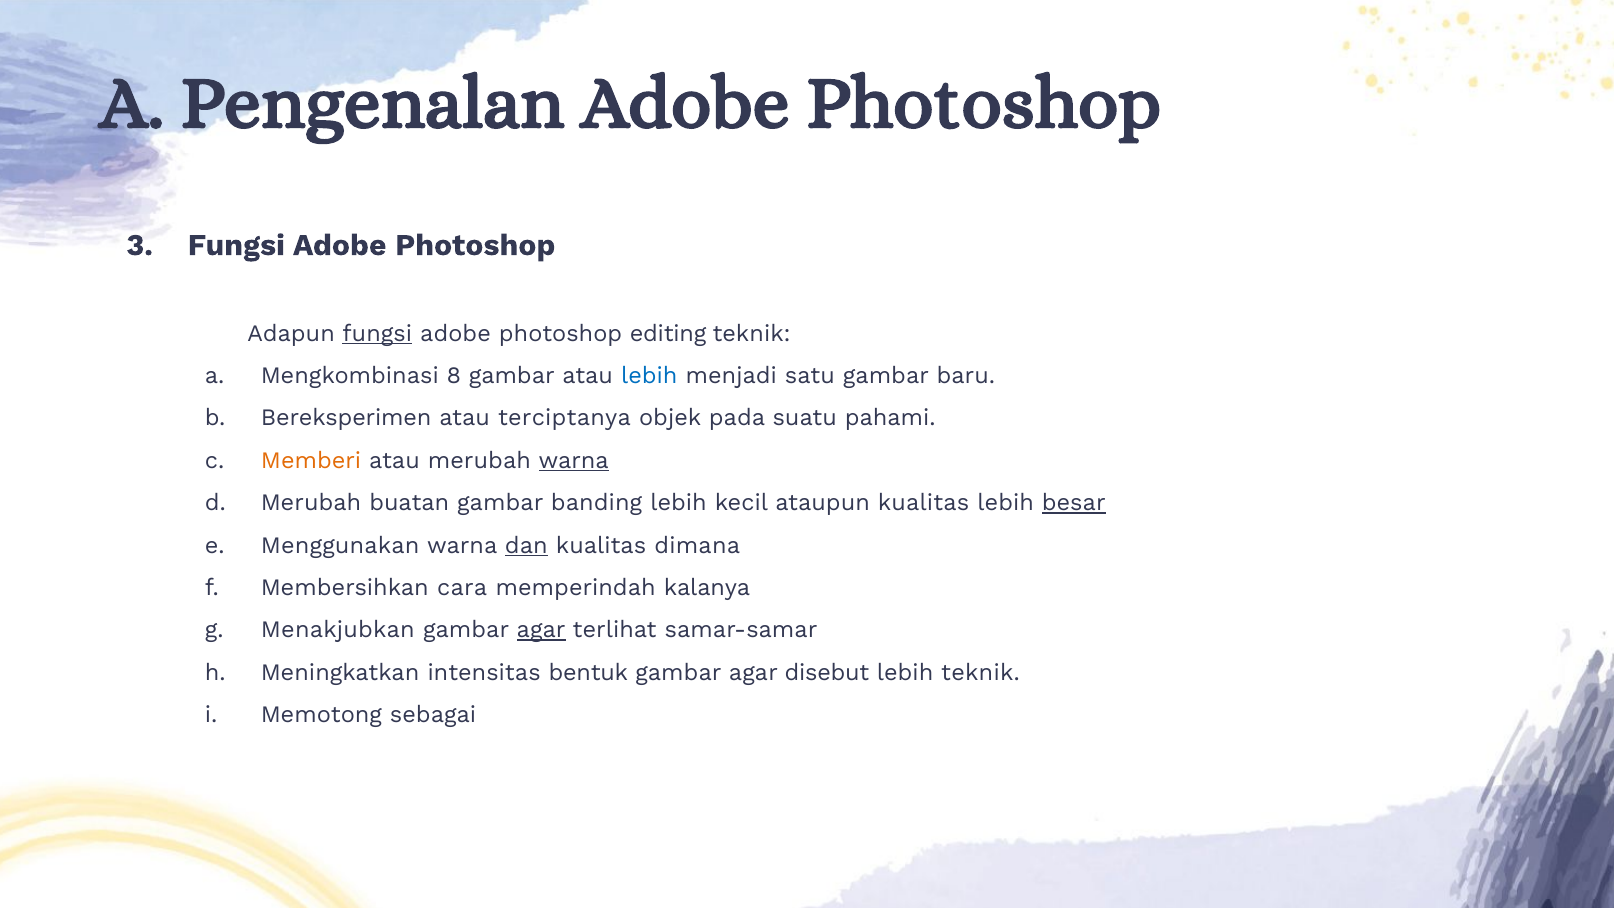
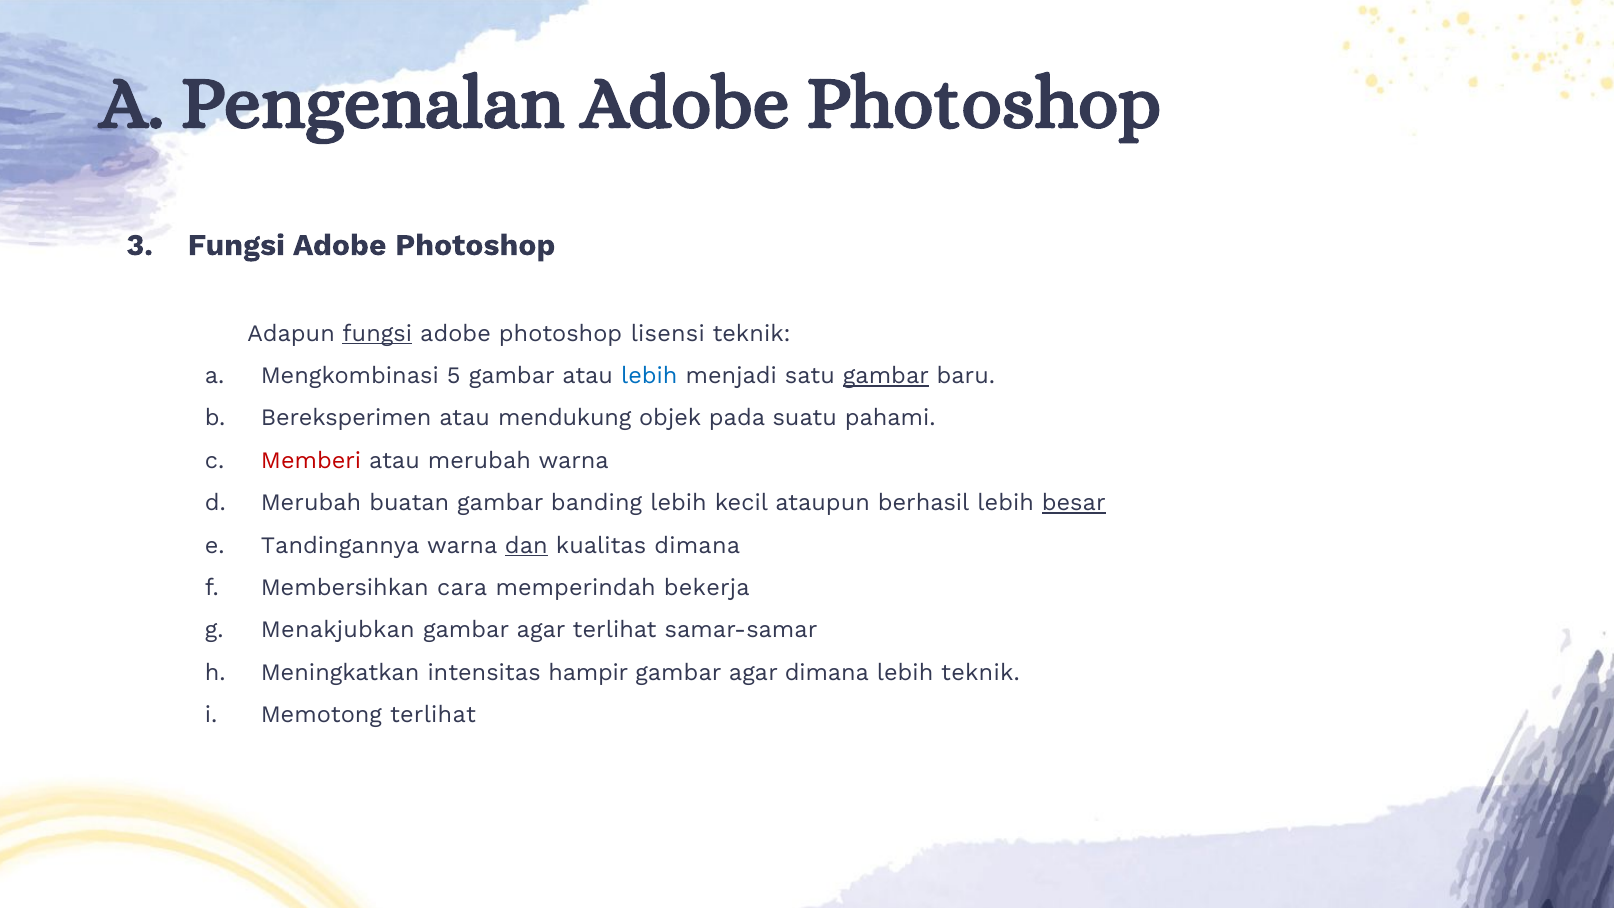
editing: editing -> lisensi (668, 333)
8: 8 -> 5 (454, 376)
gambar underline: none -> present (886, 376)
terciptanya: terciptanya -> mendukung (565, 418)
Memberi colour: orange -> red (311, 460)
warna underline: present -> none (574, 460)
ataupun kualitas: kualitas -> berhasil (924, 503)
Menggunakan: Menggunakan -> Tandingannya (340, 545)
kalanya: kalanya -> bekerja (707, 588)
agar underline: present -> none (541, 630)
bentuk: bentuk -> hampir (588, 672)
agar disebut: disebut -> dimana (827, 672)
Memotong sebagai: sebagai -> terlihat (433, 715)
